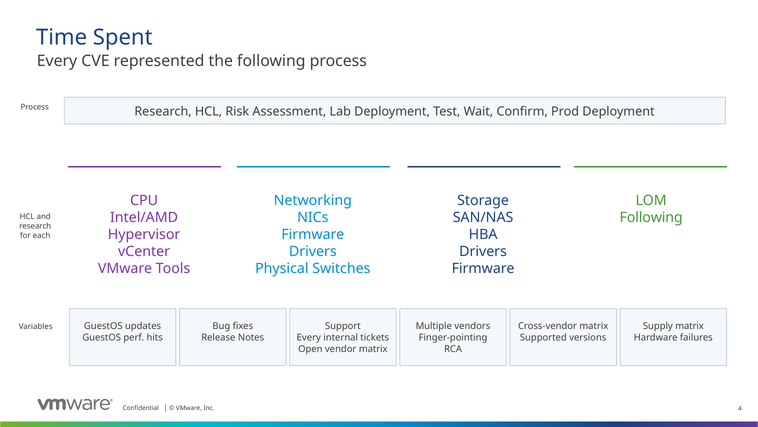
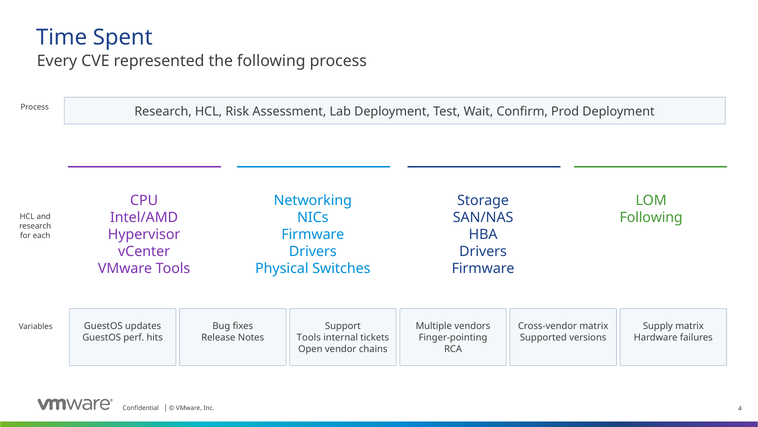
Every: Every -> Tools (309, 337)
vendor matrix: matrix -> chains (373, 349)
